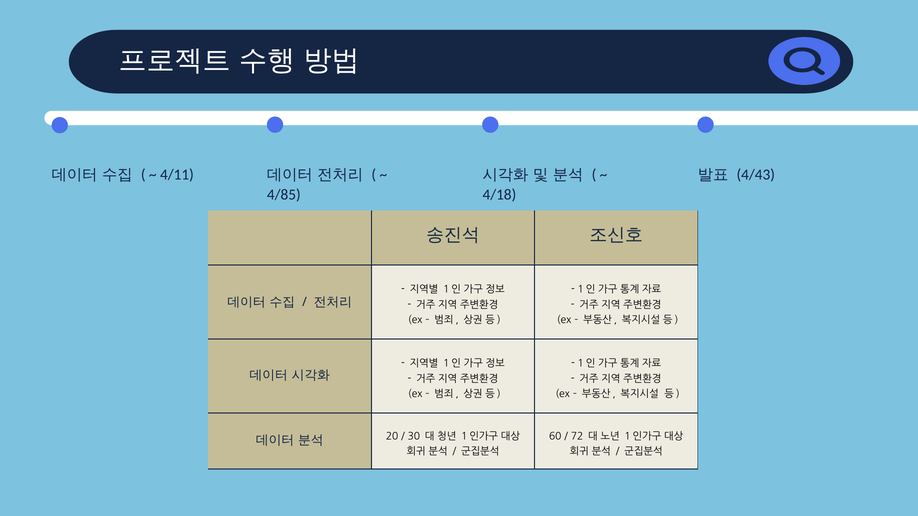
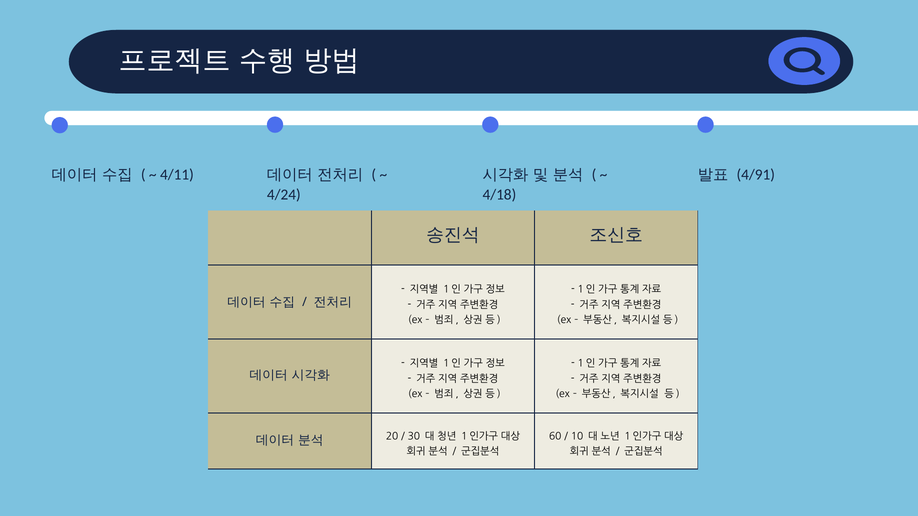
4/43: 4/43 -> 4/91 (756, 175)
4/85: 4/85 -> 4/24 (284, 195)
72: 72 -> 10 (577, 436)
